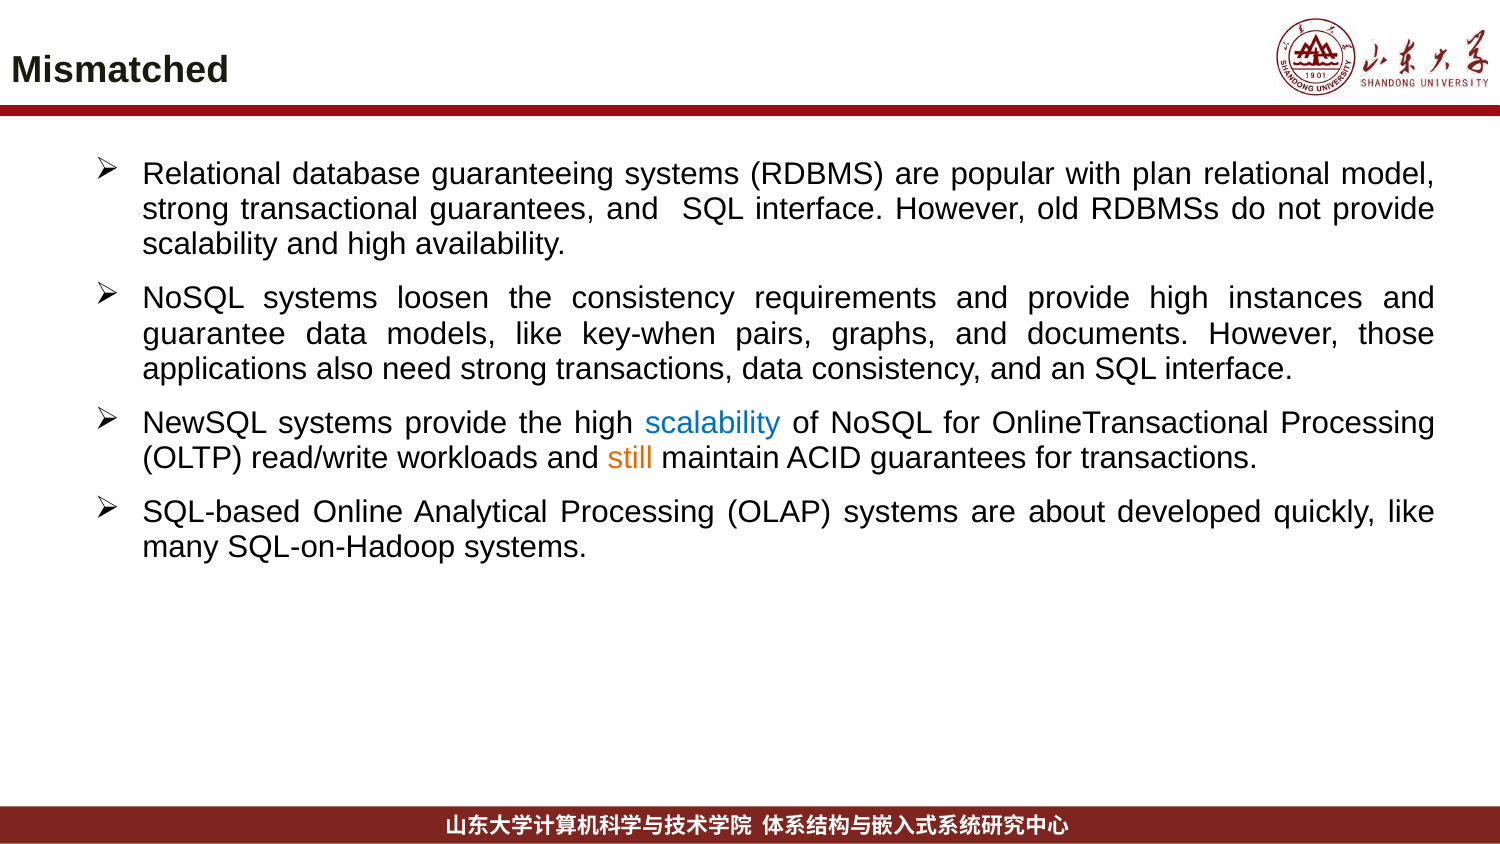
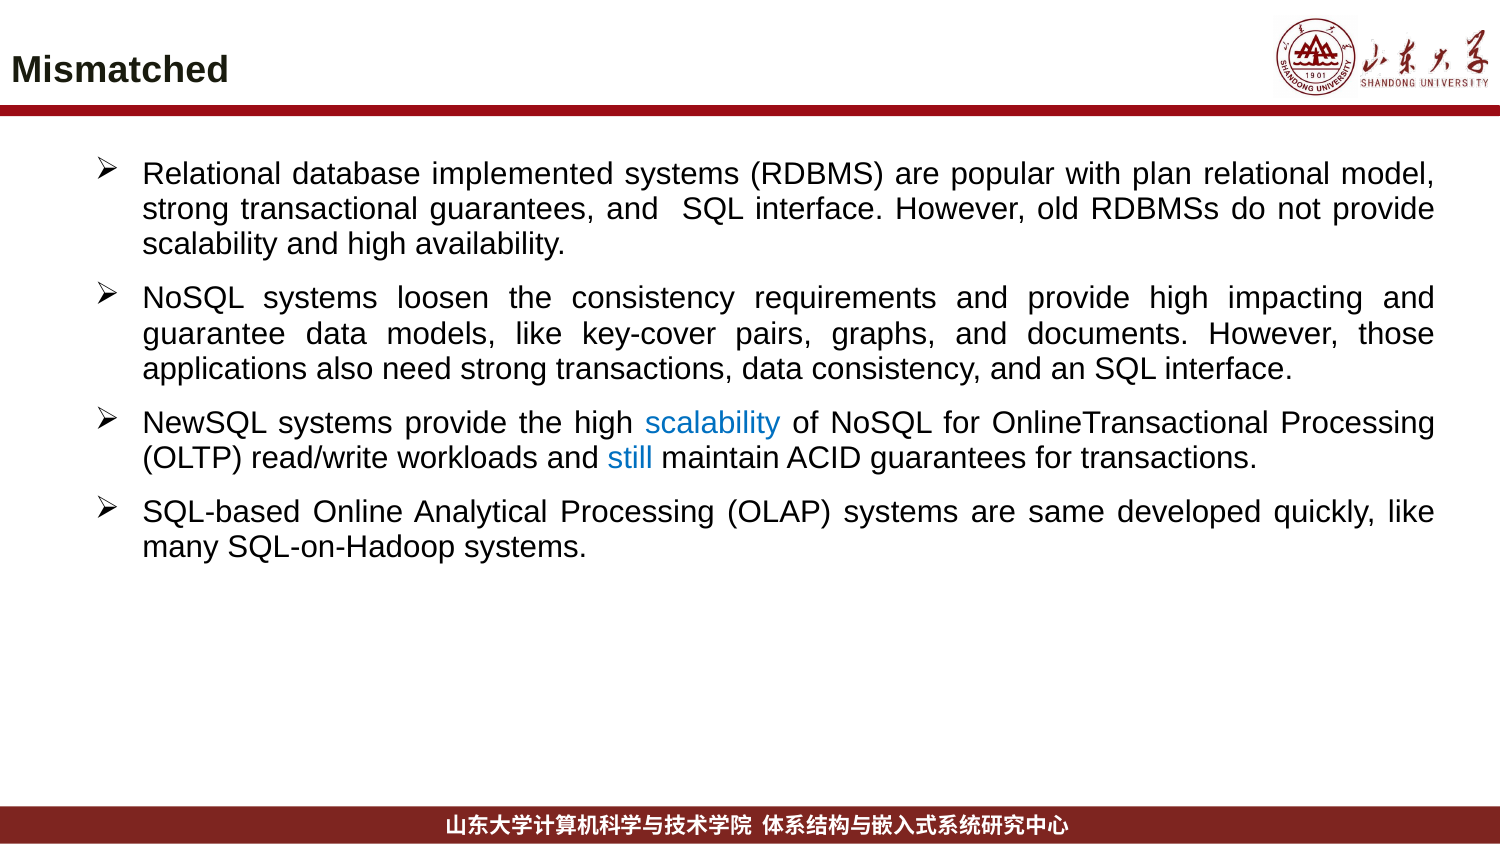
guaranteeing: guaranteeing -> implemented (523, 174)
instances: instances -> impacting (1296, 298)
key-when: key-when -> key-cover (649, 334)
still colour: orange -> blue (630, 458)
about: about -> same (1067, 512)
